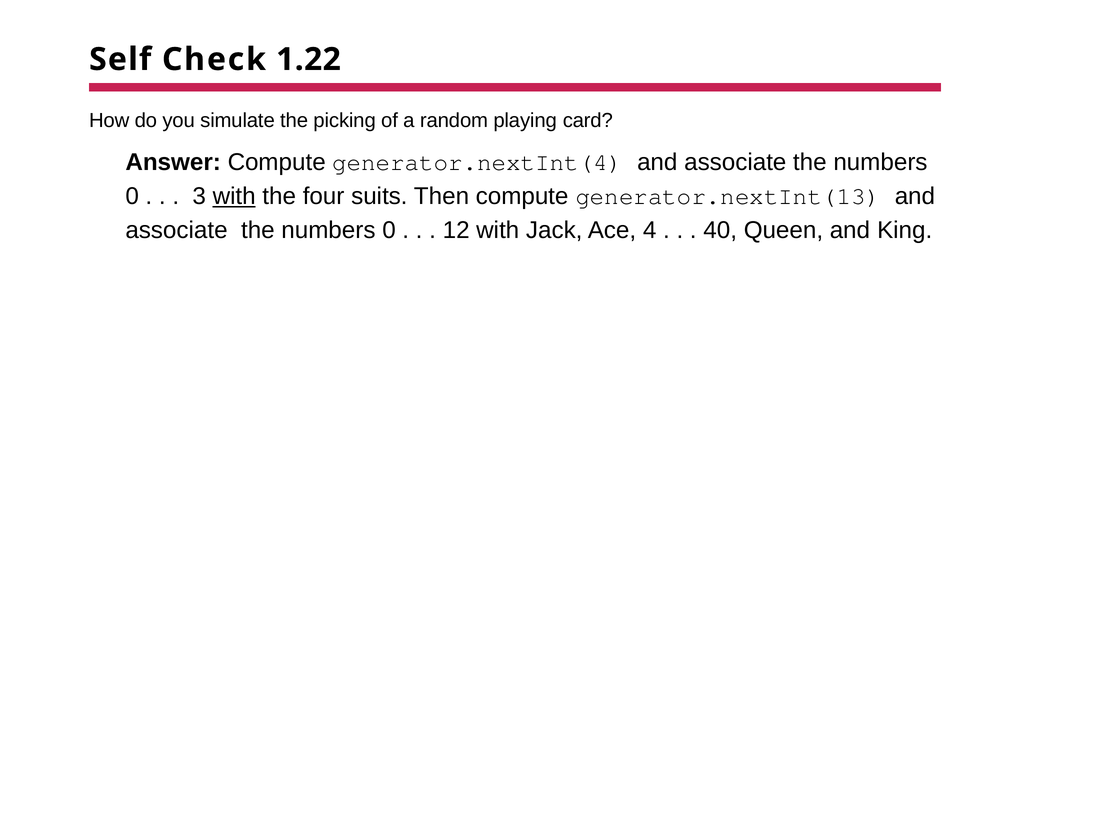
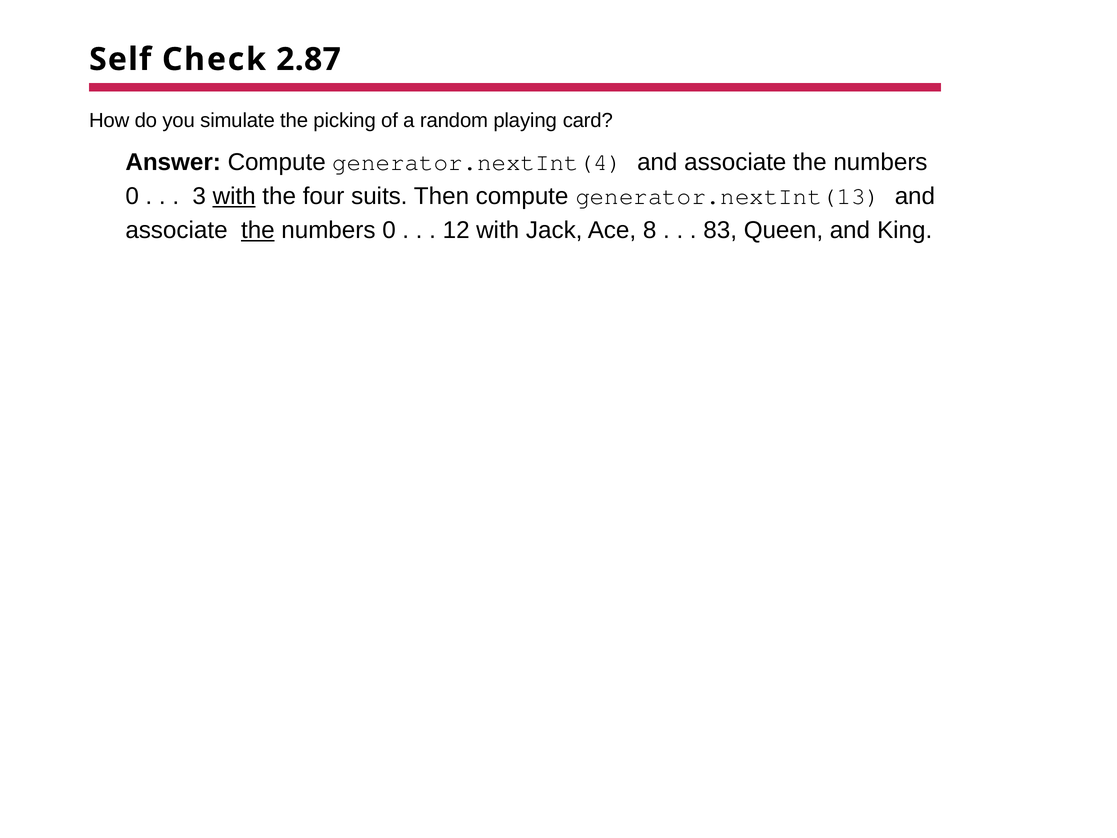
1.22: 1.22 -> 2.87 (309, 59)
the underline: none -> present (258, 230)
4: 4 -> 8 (650, 230)
40: 40 -> 83 (720, 230)
